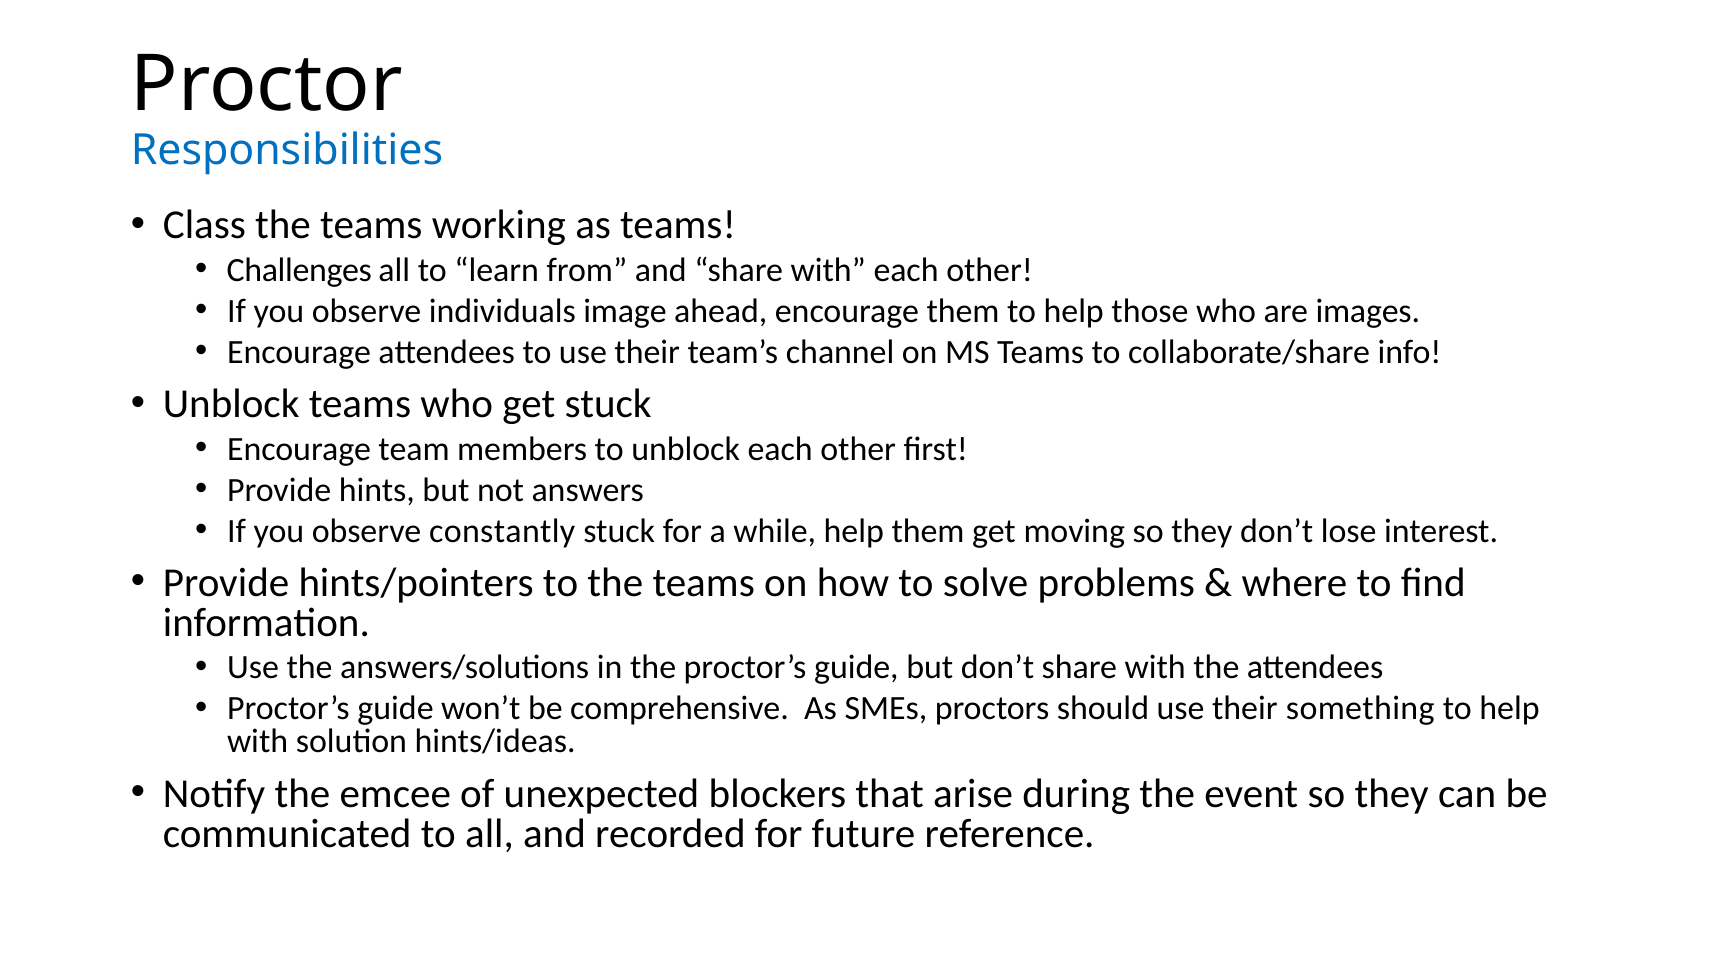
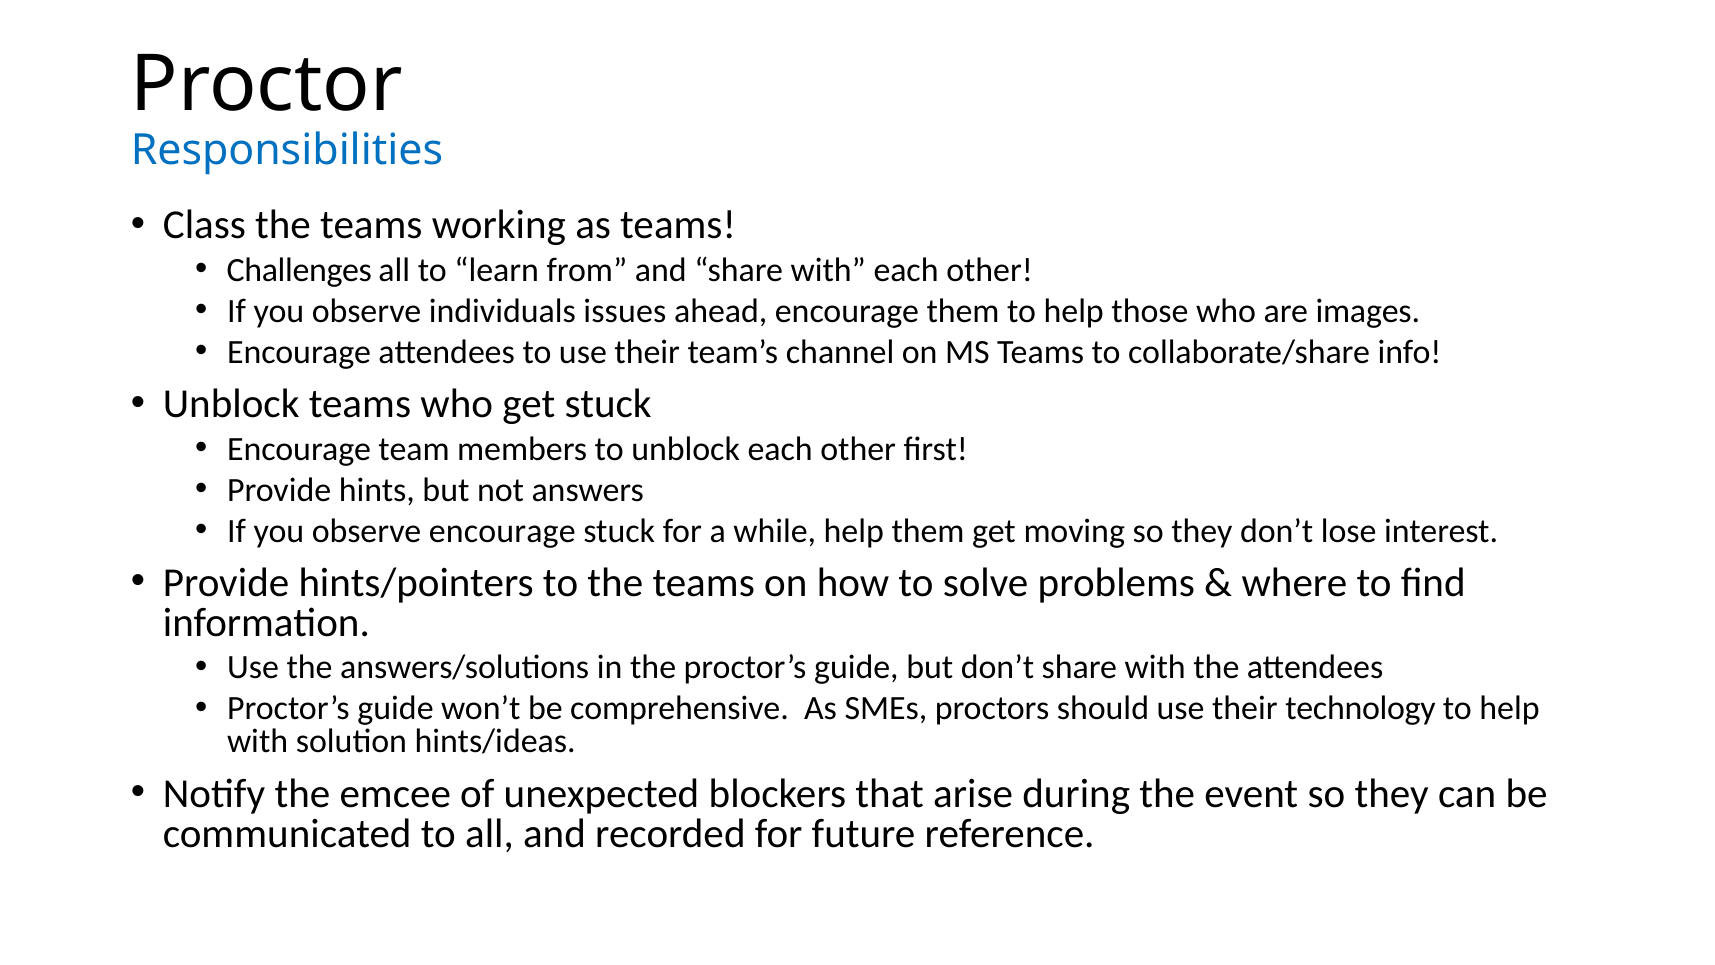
image: image -> issues (625, 311)
observe constantly: constantly -> encourage (502, 531)
something: something -> technology (1361, 709)
